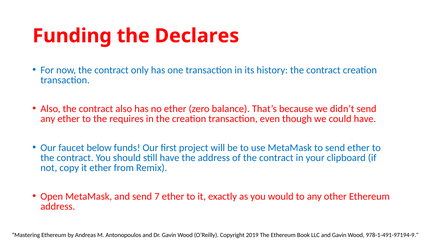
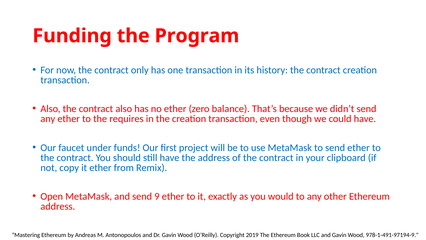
Declares: Declares -> Program (197, 36)
below: below -> under (99, 148)
7: 7 -> 9 (157, 196)
